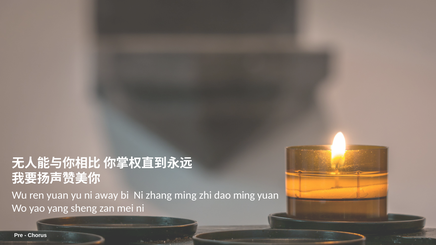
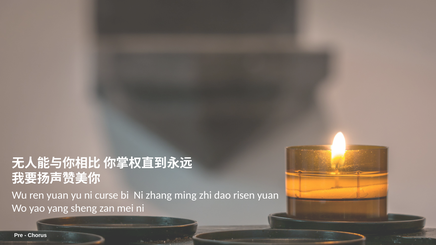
away: away -> curse (107, 196)
dao ming: ming -> risen (244, 196)
